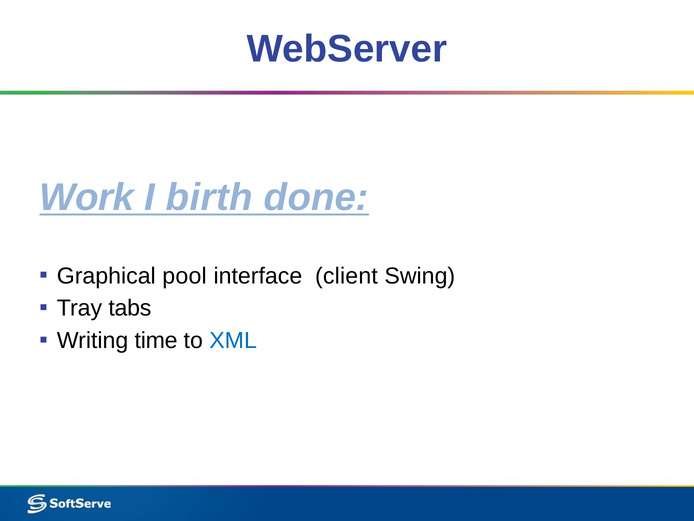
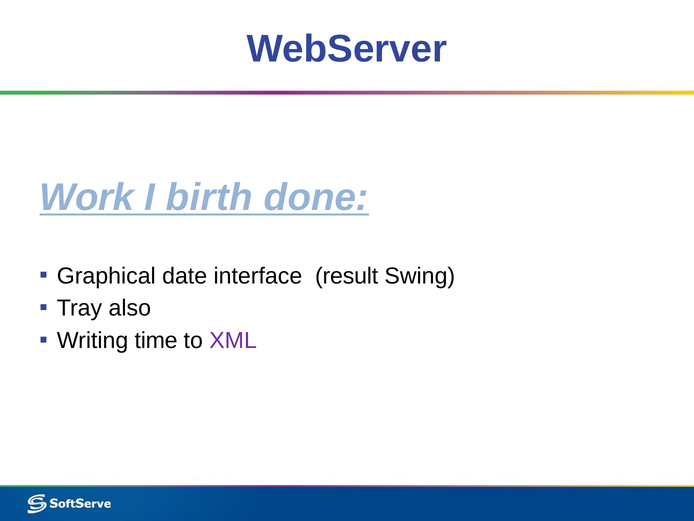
pool: pool -> date (185, 276)
client: client -> result (347, 276)
tabs: tabs -> also (130, 308)
XML colour: blue -> purple (233, 340)
